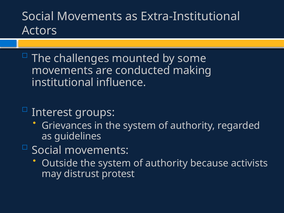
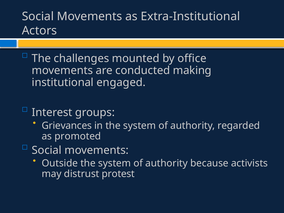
some: some -> office (192, 58)
influence: influence -> engaged (121, 82)
guidelines: guidelines -> promoted (78, 136)
